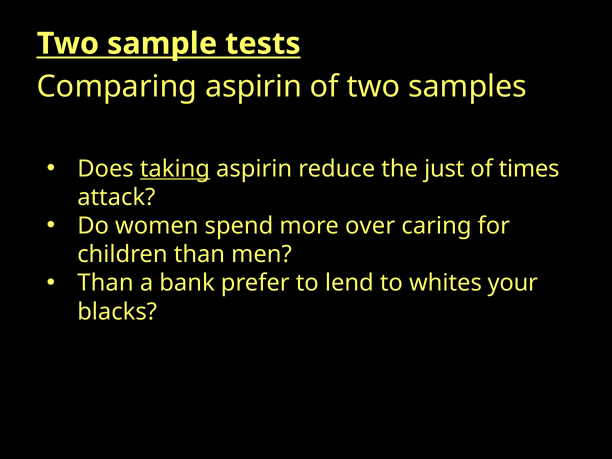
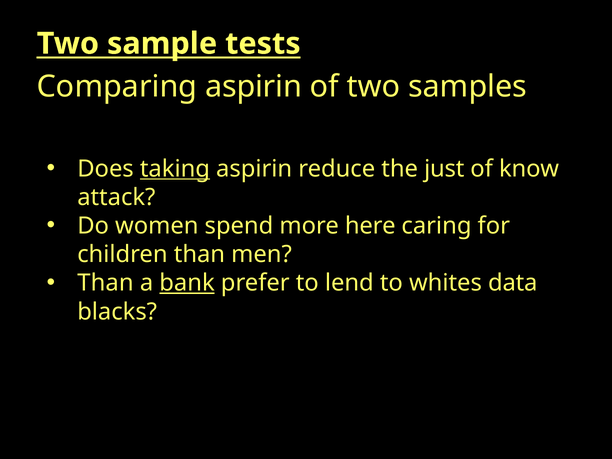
times: times -> know (529, 169)
over: over -> here (370, 226)
bank underline: none -> present (187, 283)
your: your -> data (513, 283)
